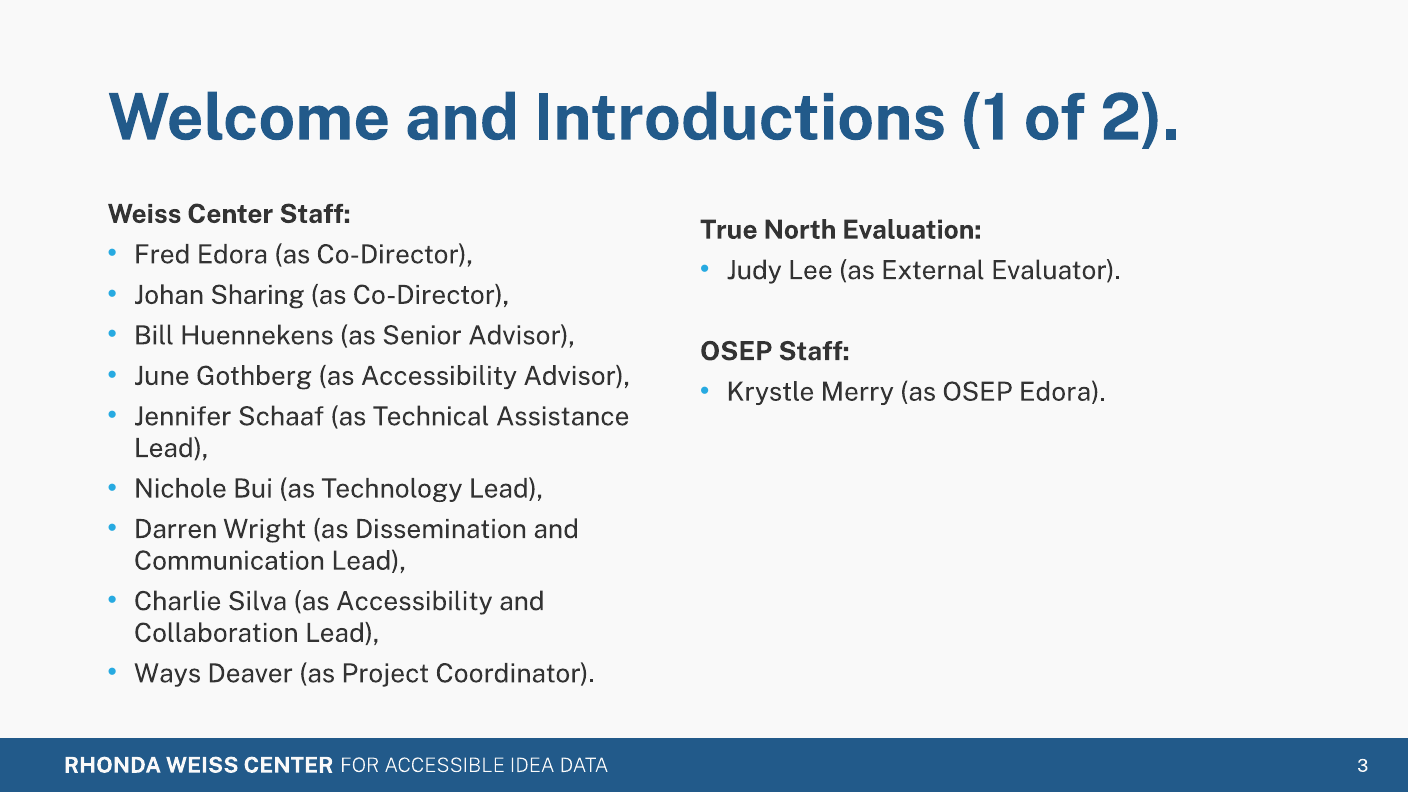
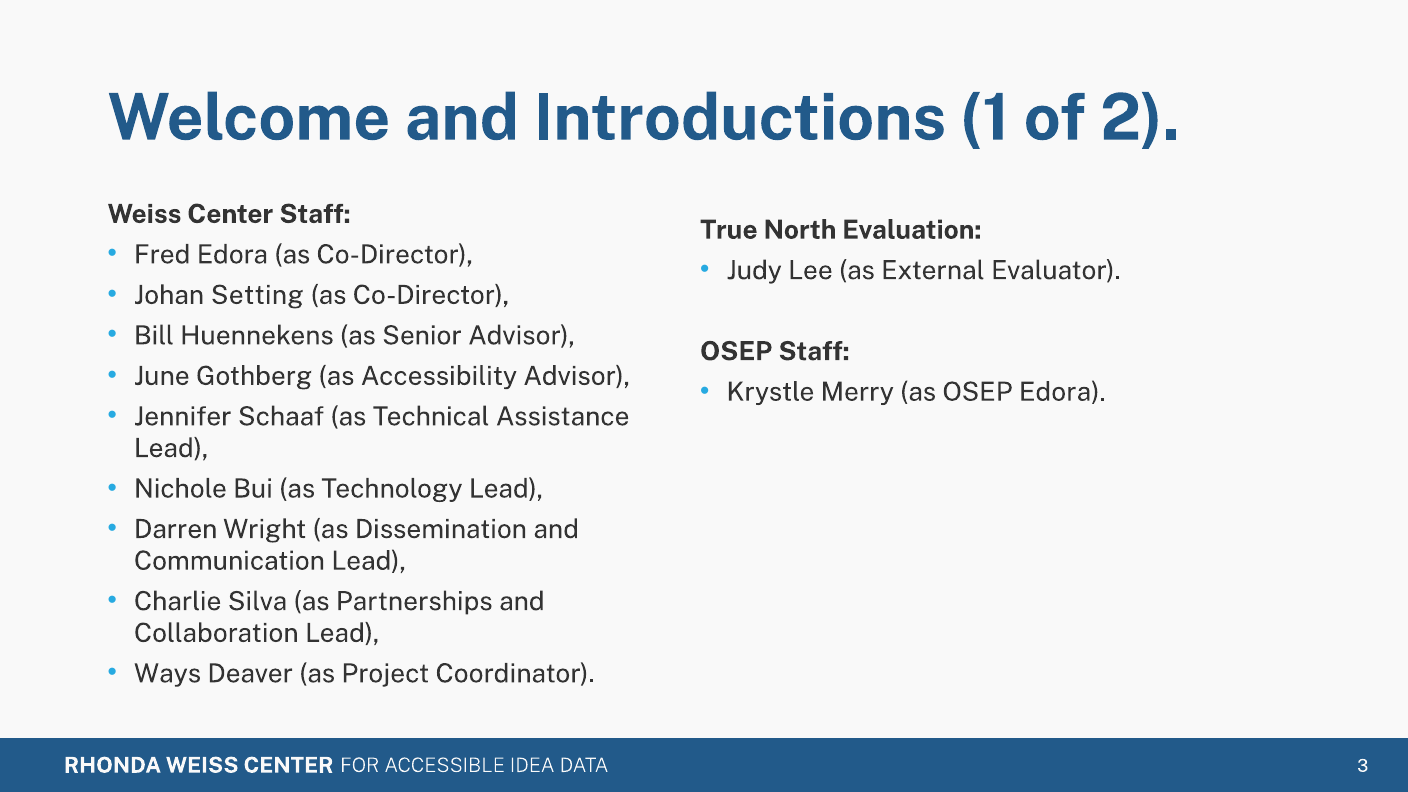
Sharing: Sharing -> Setting (257, 295)
Silva as Accessibility: Accessibility -> Partnerships (414, 601)
